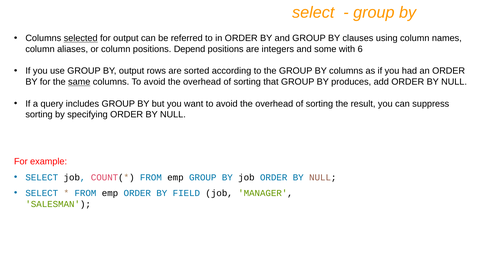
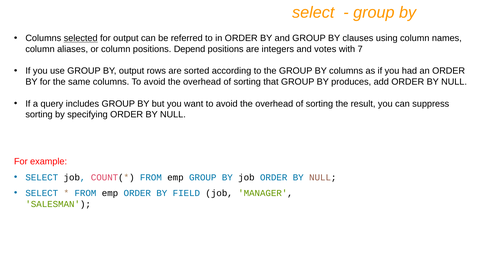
some: some -> votes (325, 49)
6: 6 -> 7 (360, 49)
same underline: present -> none (79, 82)
